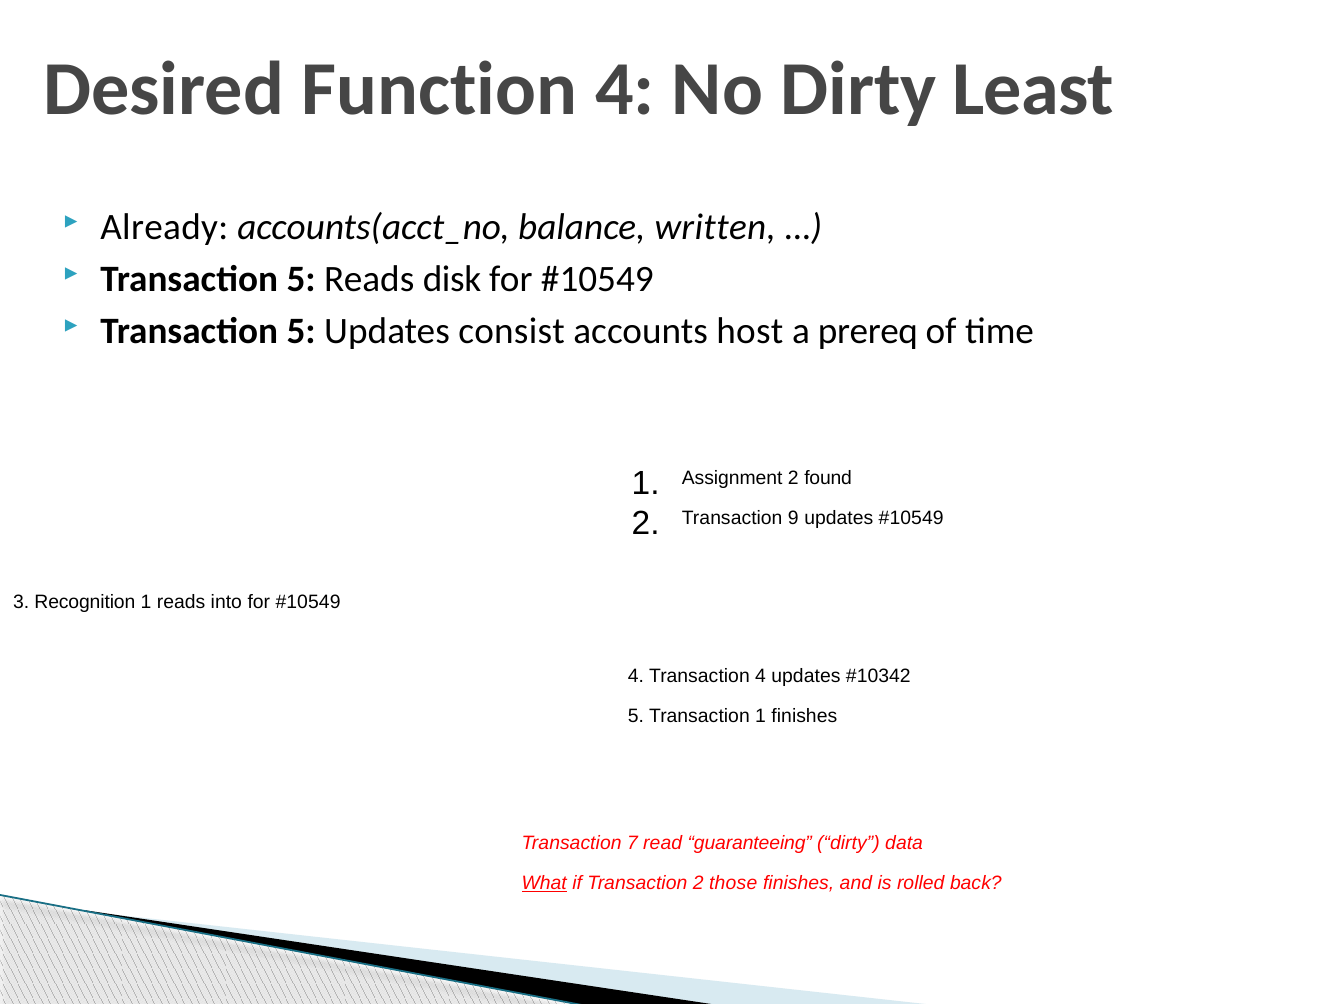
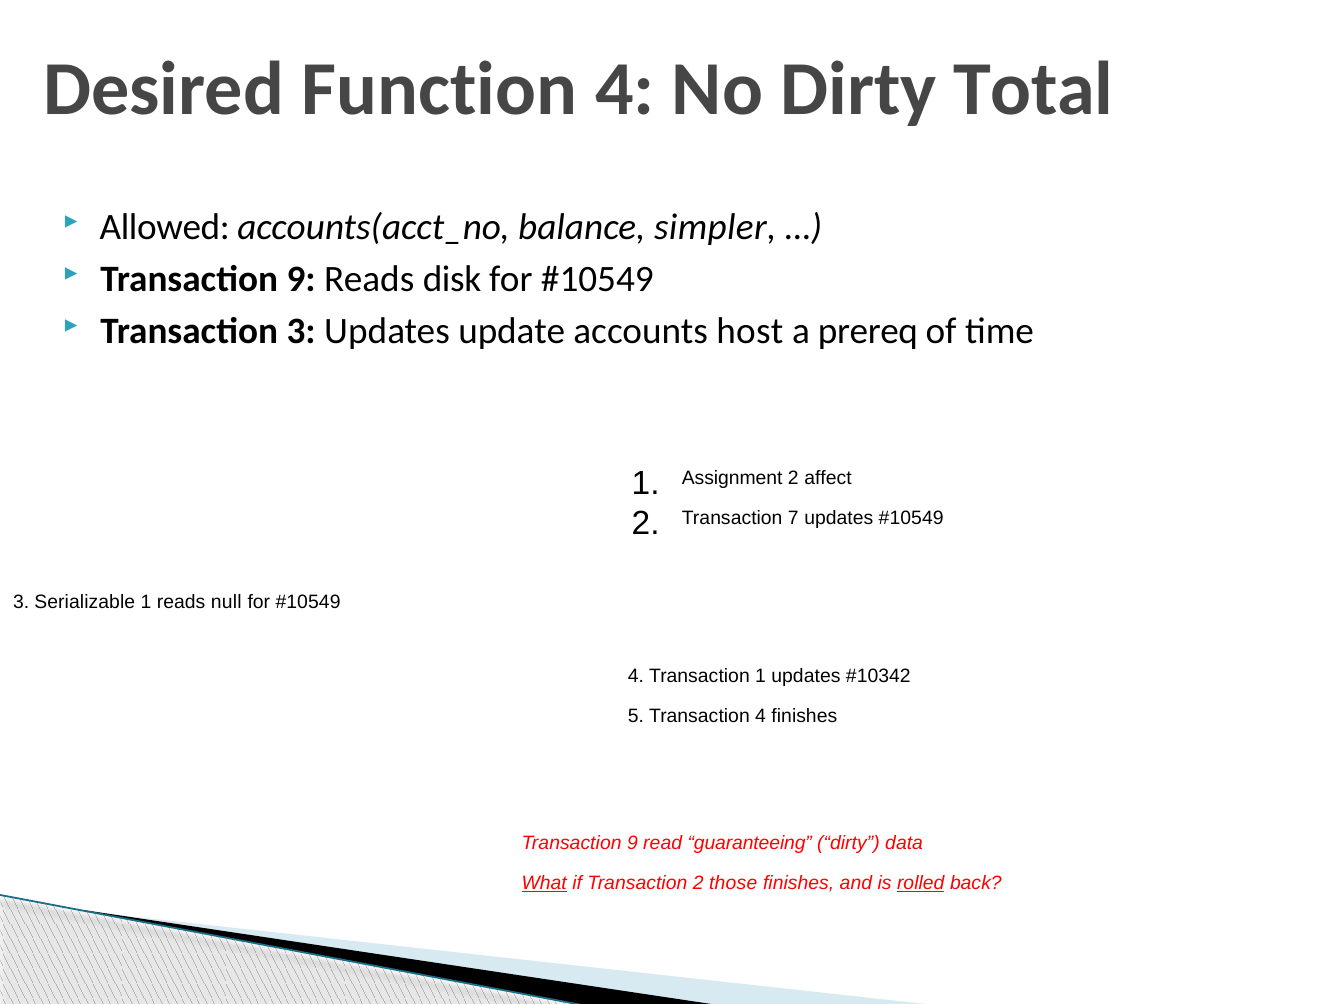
Least: Least -> Total (1033, 89)
Already: Already -> Allowed (165, 228)
written: written -> simpler (715, 228)
5: 5 -> 9 (301, 280)
5: 5 -> 3 (301, 332)
consist: consist -> update (512, 332)
found: found -> affect (828, 479)
9: 9 -> 7 (793, 519)
Recognition: Recognition -> Serializable (85, 602)
into: into -> null (226, 602)
Transaction 4: 4 -> 1 (761, 676)
Transaction 1: 1 -> 4 (761, 716)
7: 7 -> 9 (632, 843)
rolled underline: none -> present (921, 883)
